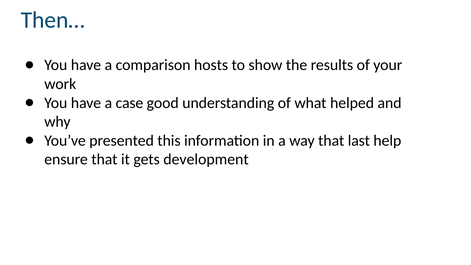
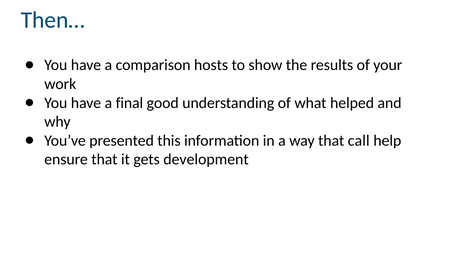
case: case -> final (129, 103)
last: last -> call (359, 140)
